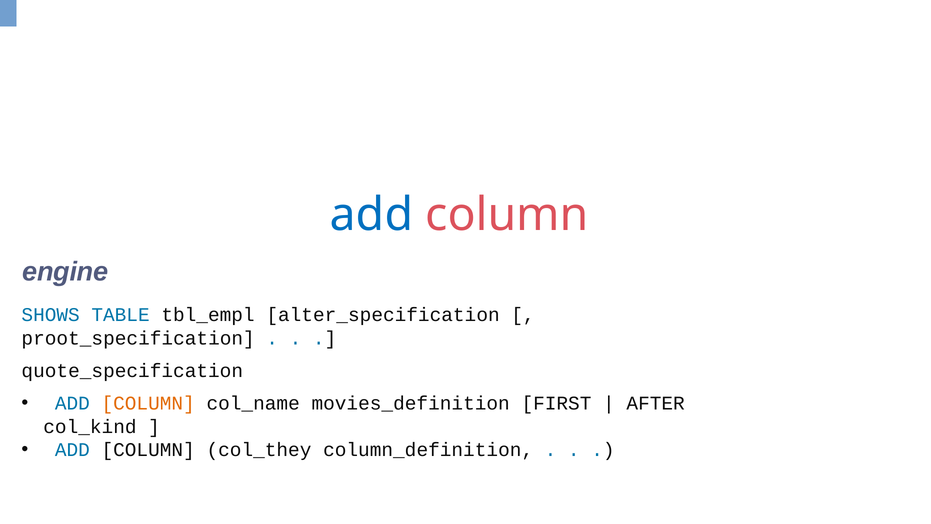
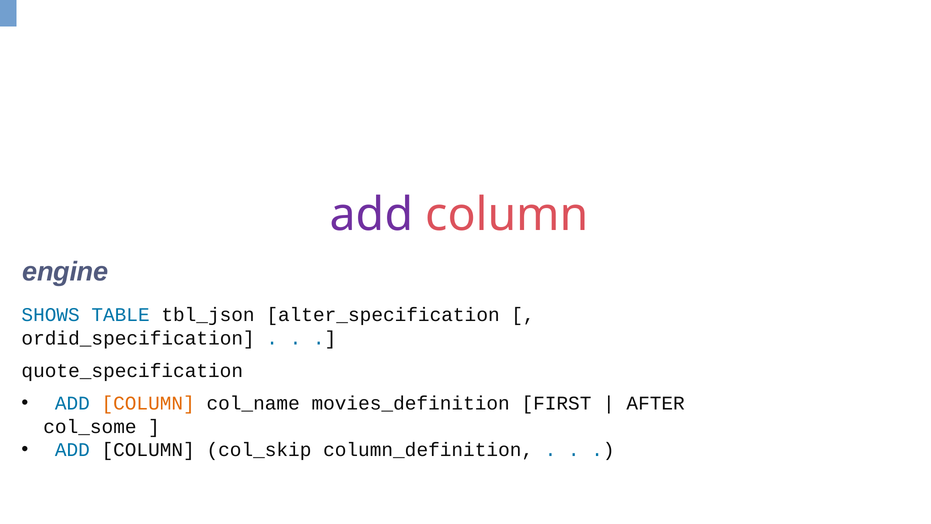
add colour: blue -> purple (372, 215)
tbl_empl: tbl_empl -> tbl_json (208, 315)
proot_specification: proot_specification -> ordid_specification (138, 338)
col_kind: col_kind -> col_some (90, 426)
col_they: col_they -> col_skip (259, 450)
